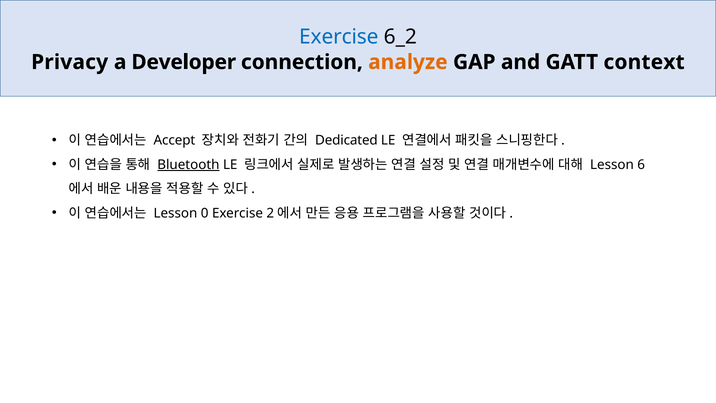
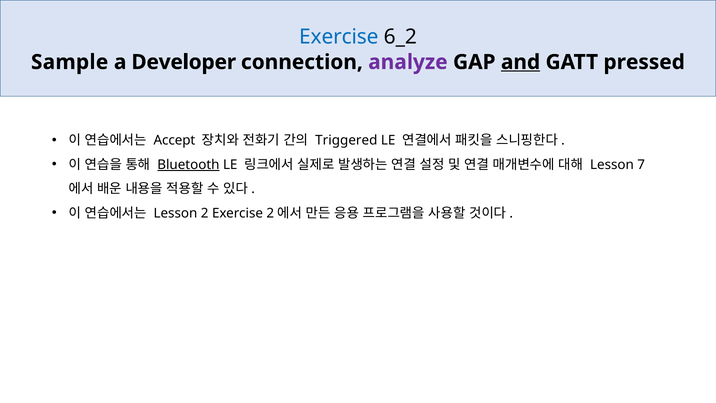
Privacy: Privacy -> Sample (70, 62)
analyze colour: orange -> purple (408, 62)
and underline: none -> present (521, 62)
context: context -> pressed (644, 62)
Dedicated: Dedicated -> Triggered (346, 140)
6: 6 -> 7 (641, 165)
0: 0 -> 2 (205, 213)
